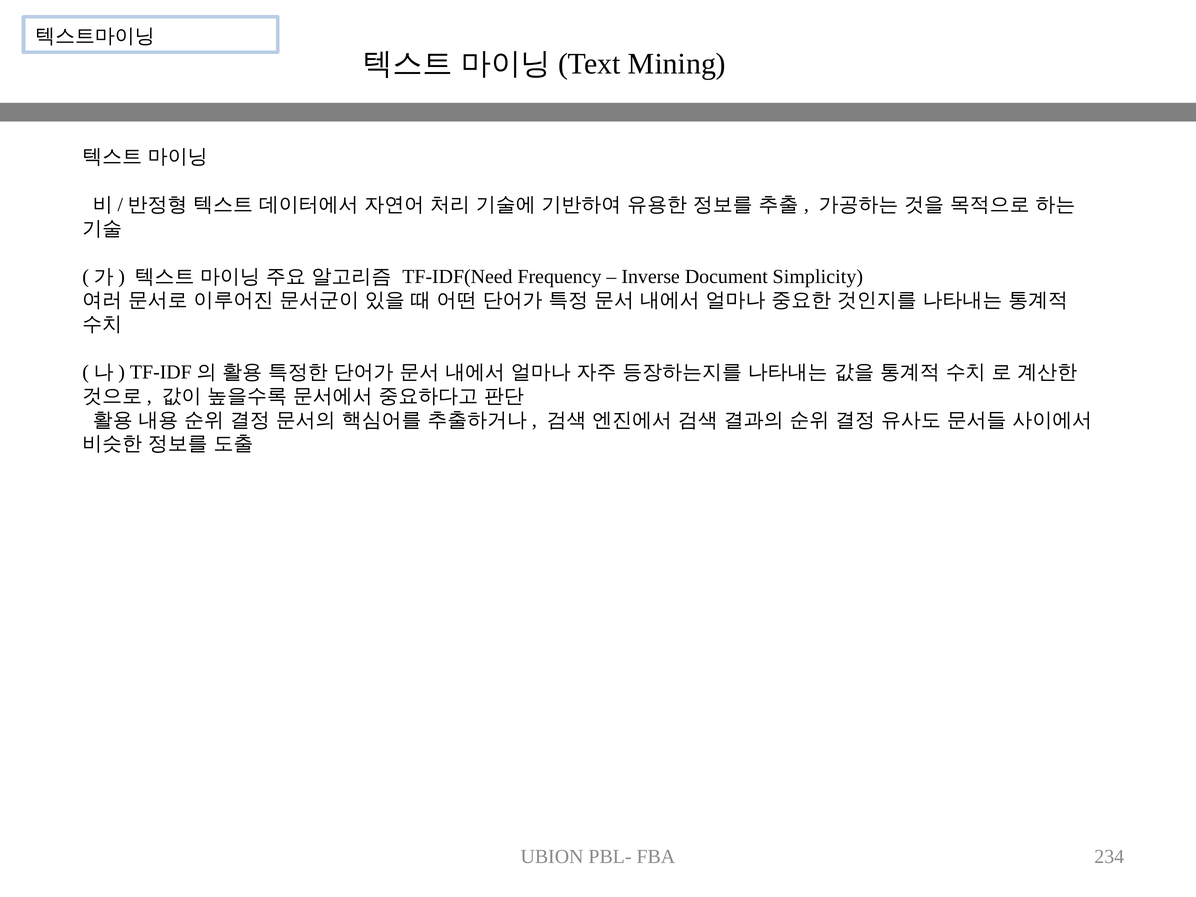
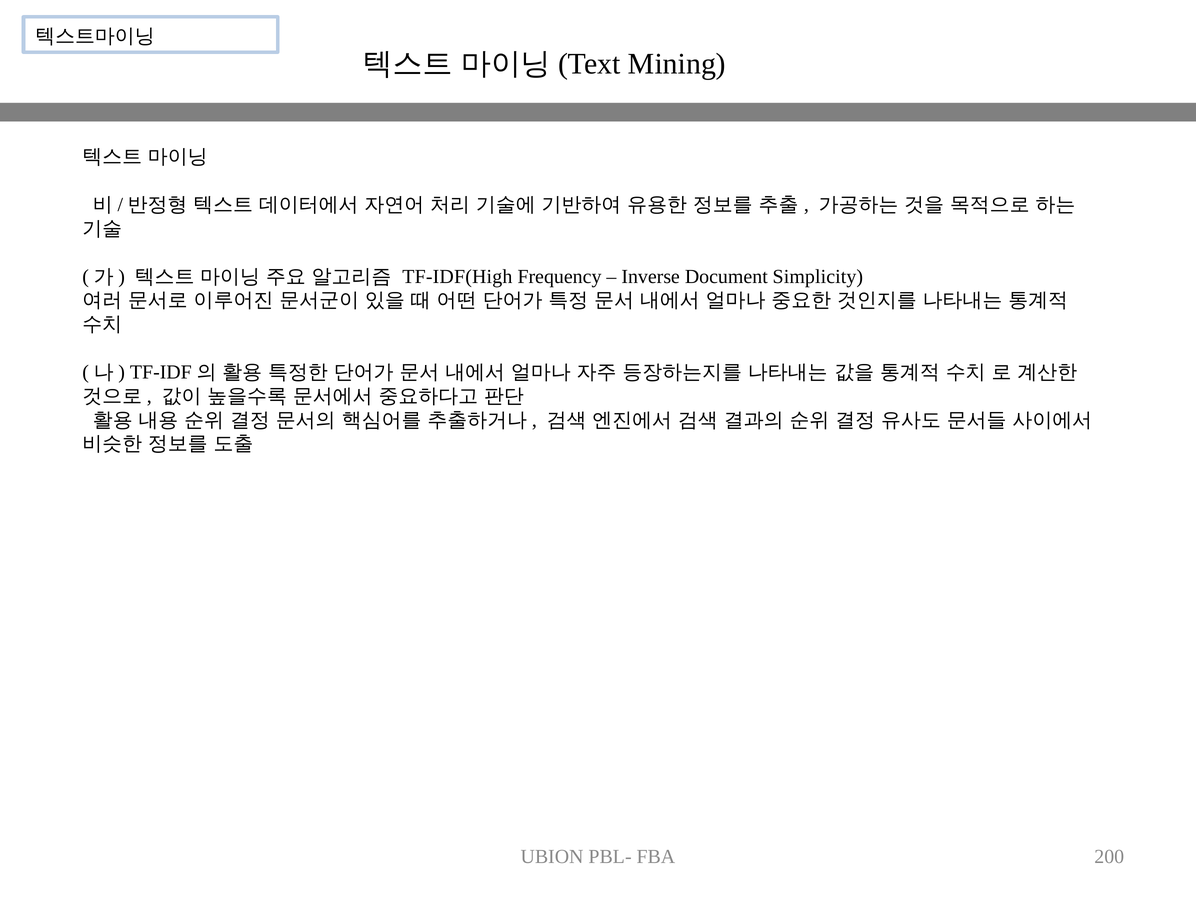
TF-IDF(Need: TF-IDF(Need -> TF-IDF(High (457, 276)
234: 234 -> 200 (1109, 857)
